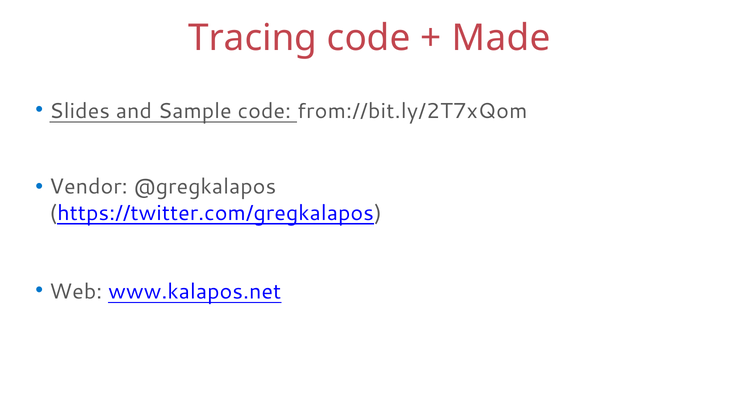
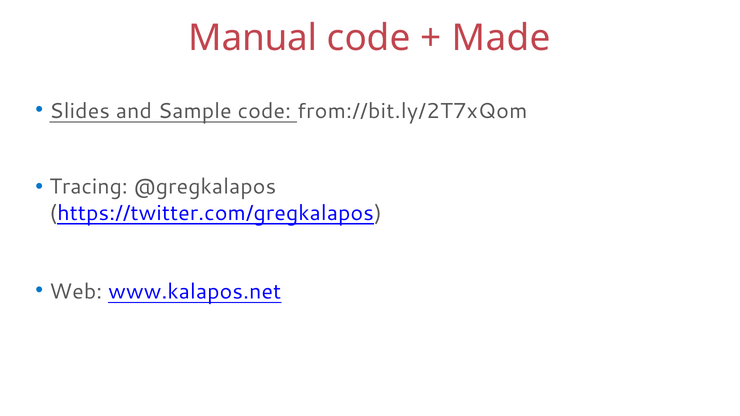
Tracing: Tracing -> Manual (253, 38)
Vendor: Vendor -> Tracing (89, 187)
